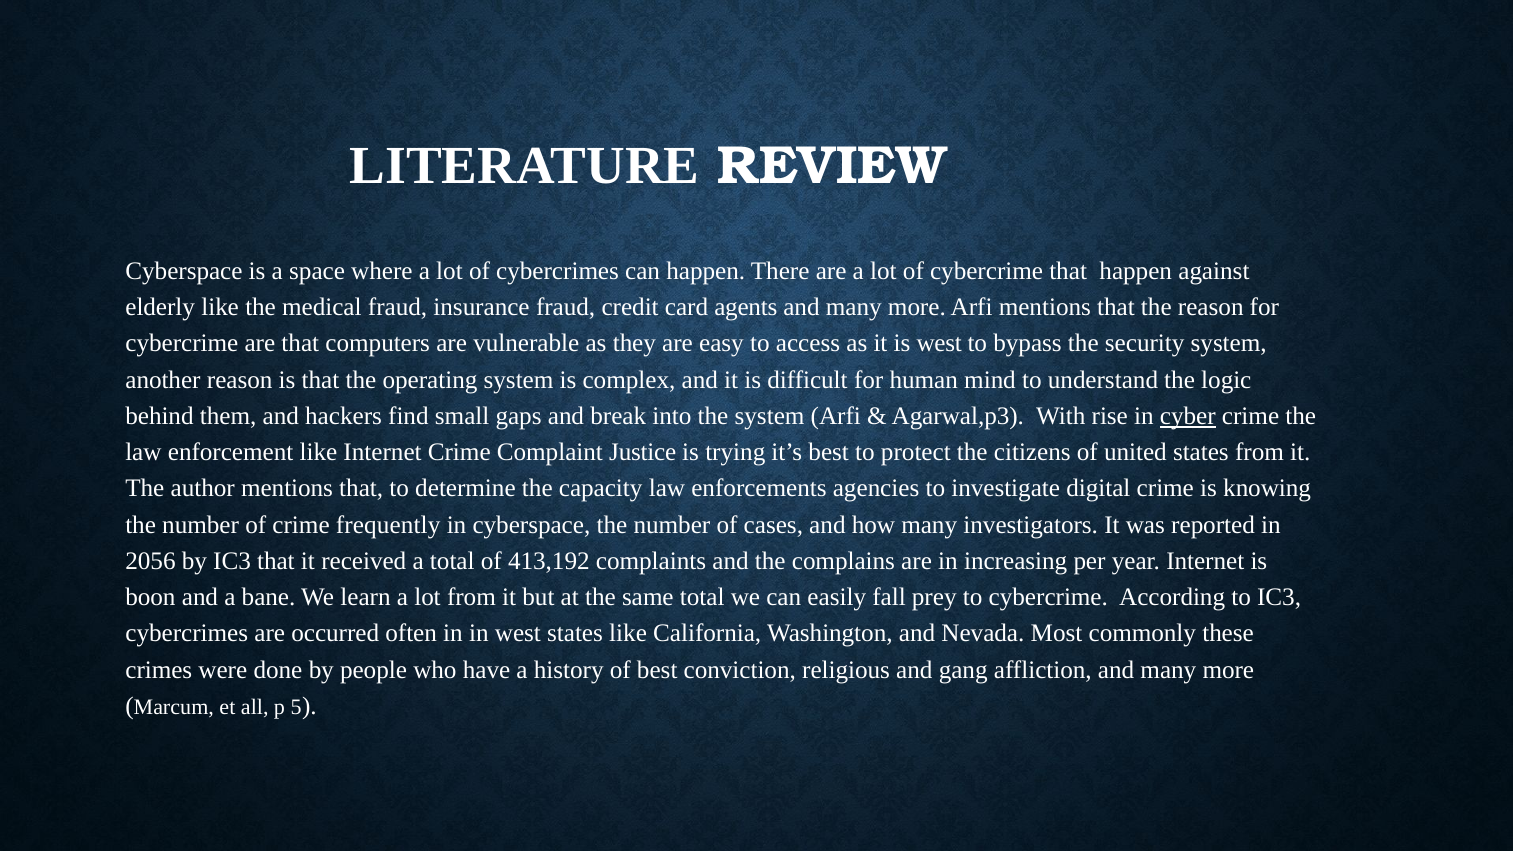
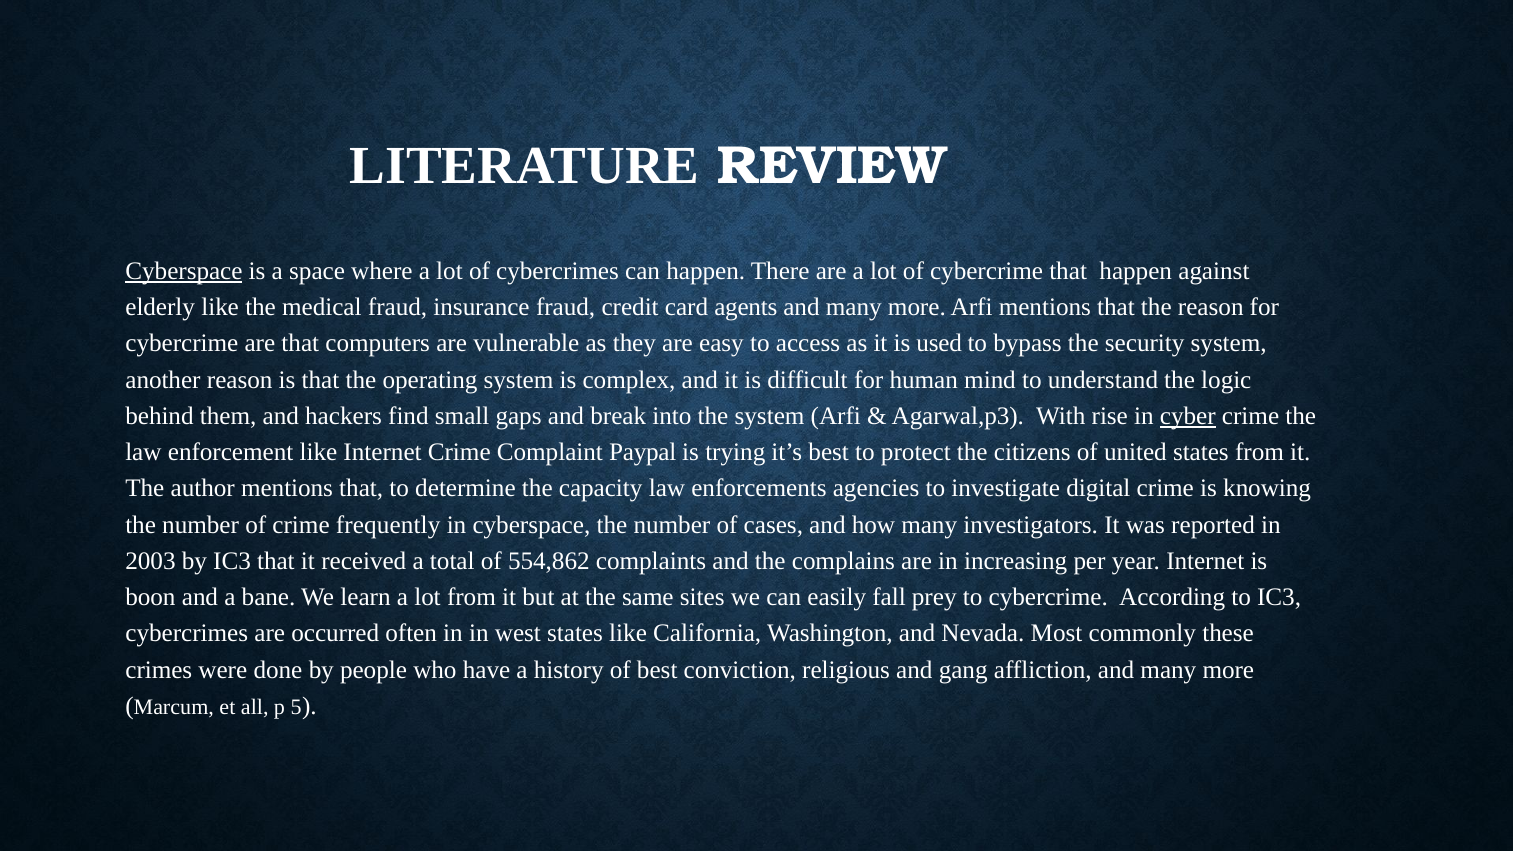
Cyberspace underline: none -> present (184, 271)
is west: west -> used (939, 343)
Justice: Justice -> Paypal (643, 452)
2056: 2056 -> 2003 (151, 561)
413,192: 413,192 -> 554,862 (549, 561)
same total: total -> sites (702, 597)
